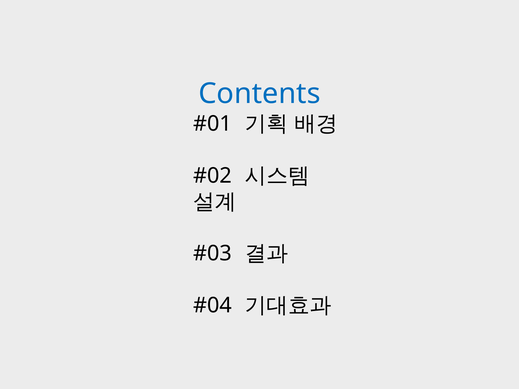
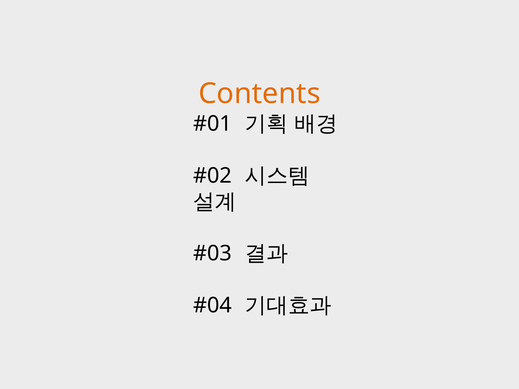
Contents colour: blue -> orange (259, 94)
